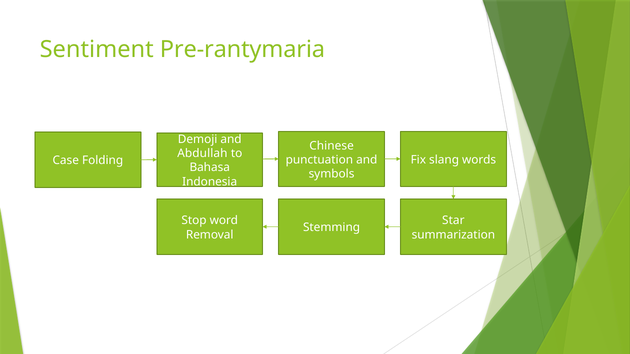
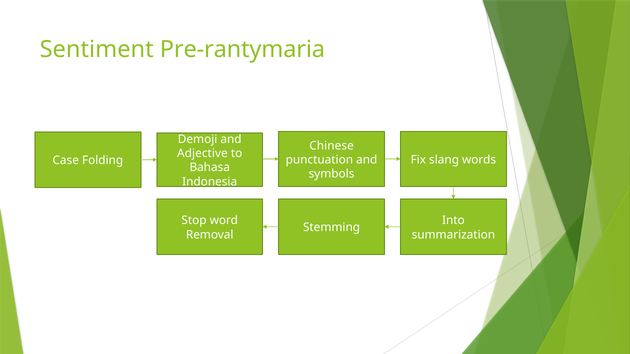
Abdullah: Abdullah -> Adjective (202, 154)
Star: Star -> Into (453, 221)
